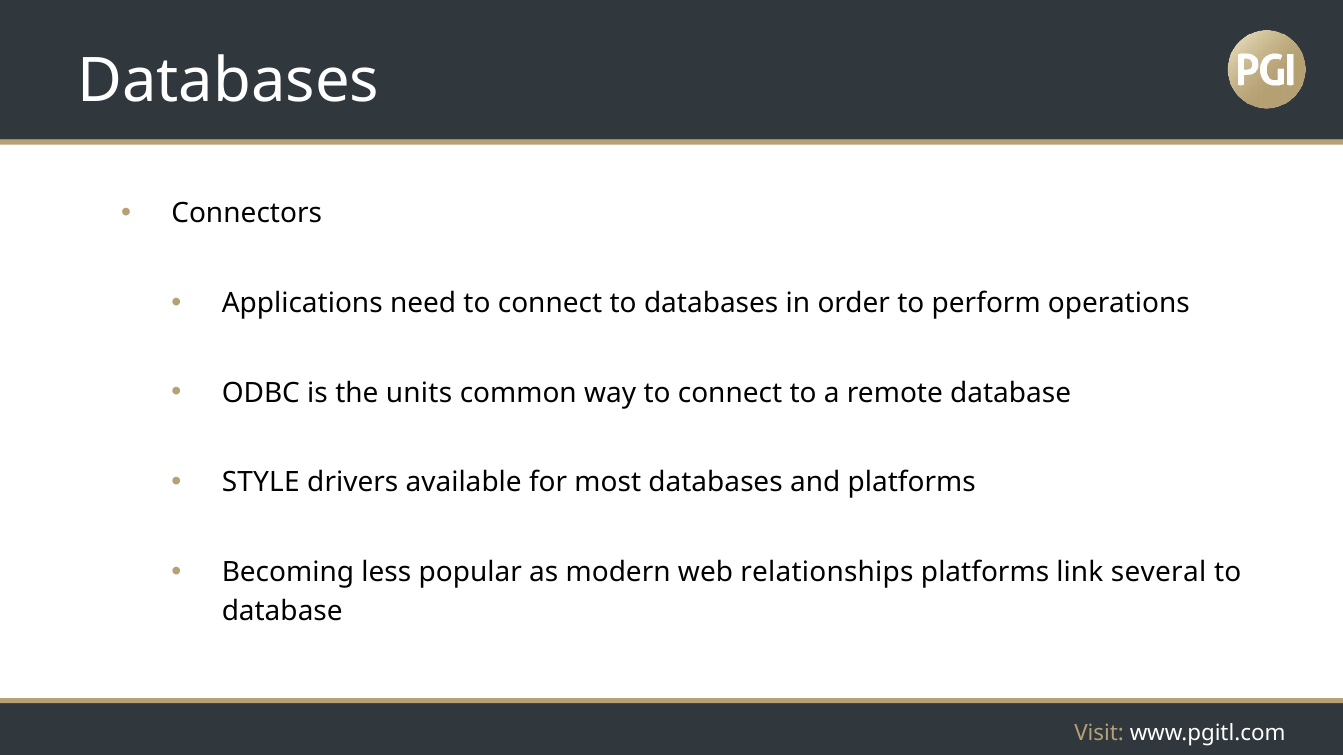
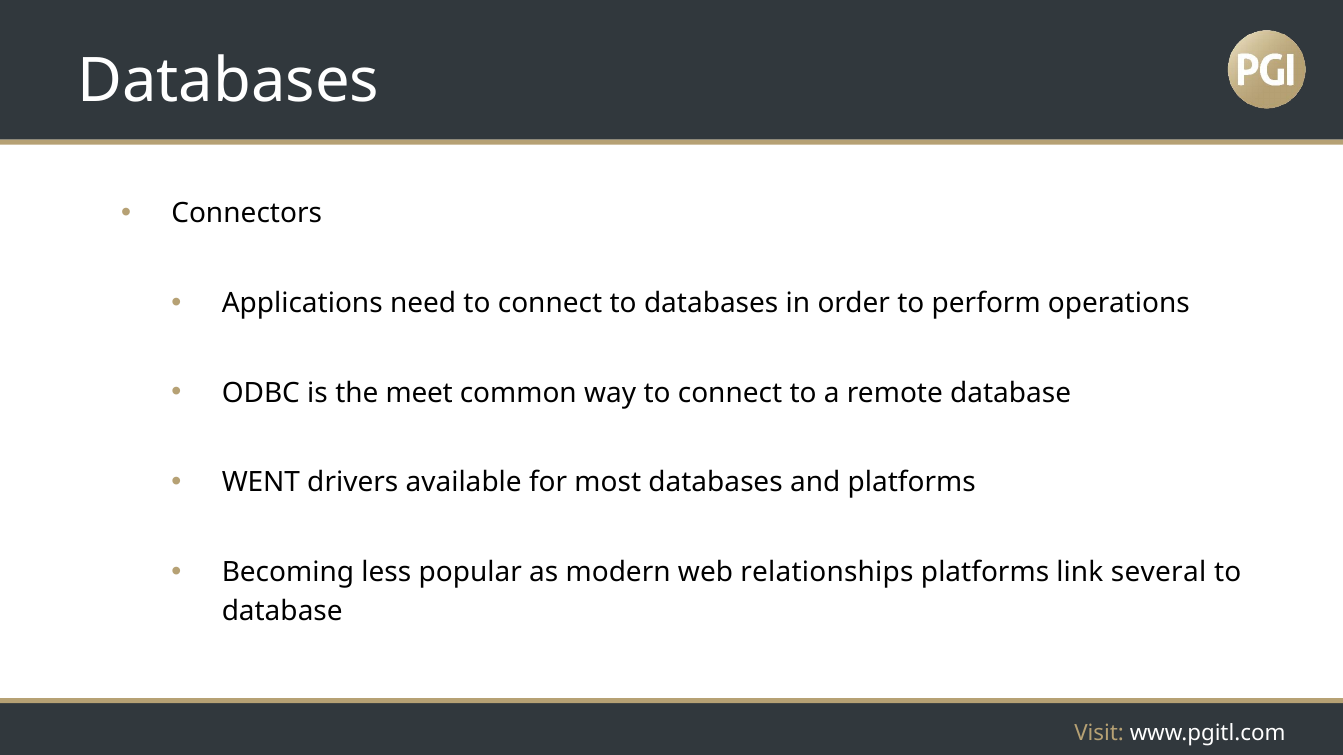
units: units -> meet (419, 393)
STYLE: STYLE -> WENT (261, 483)
